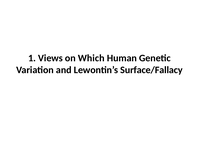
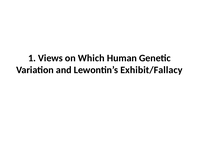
Surface/Fallacy: Surface/Fallacy -> Exhibit/Fallacy (151, 70)
